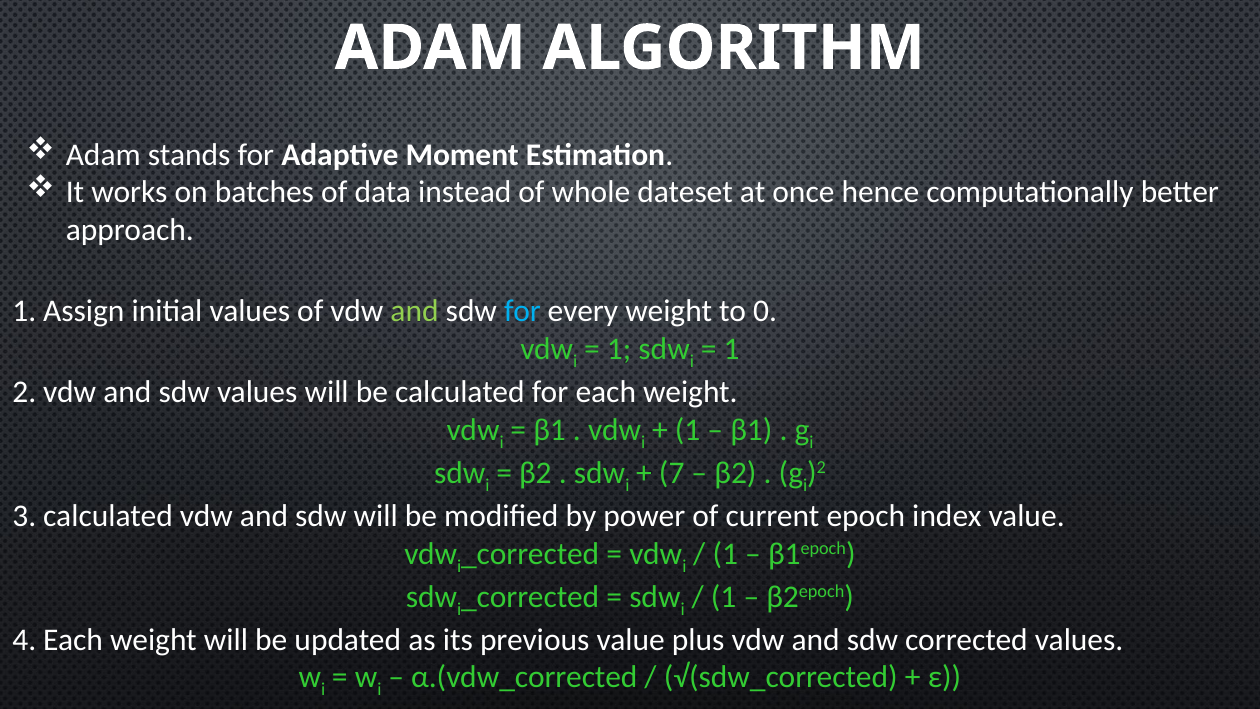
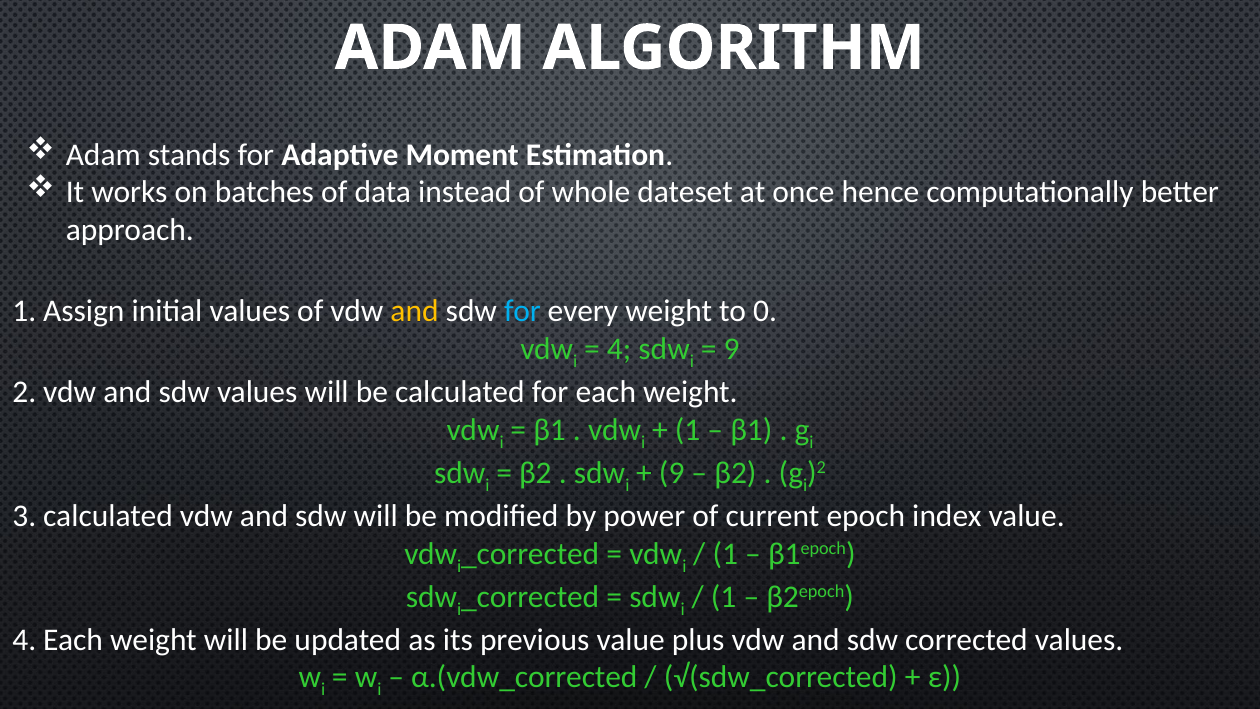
and colour: light green -> yellow (415, 311)
1: 1 -> 4 (619, 349)
1: 1 -> 9 (732, 349)
7: 7 -> 9 (672, 473)
